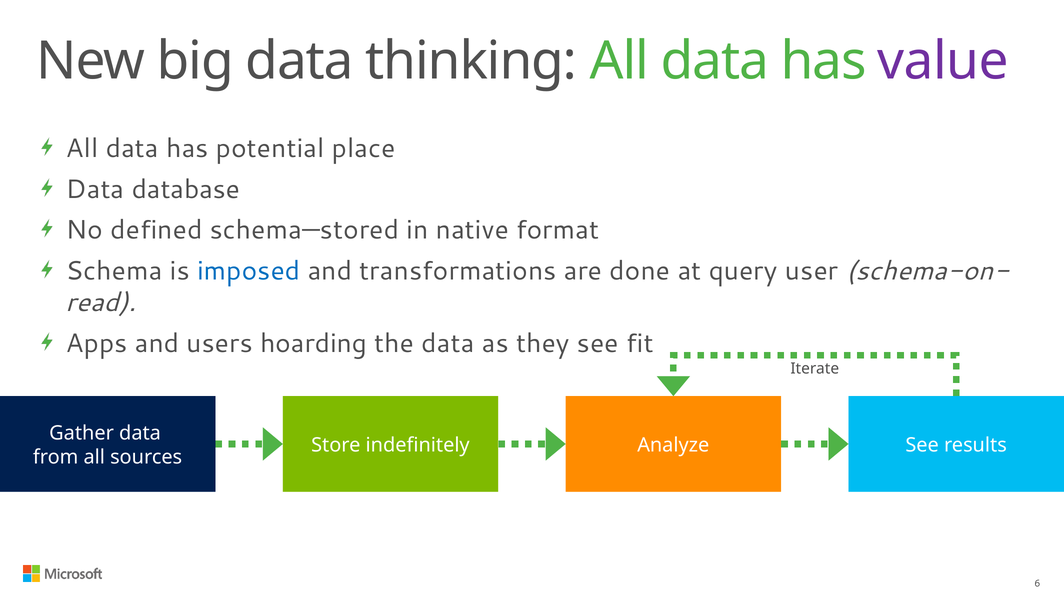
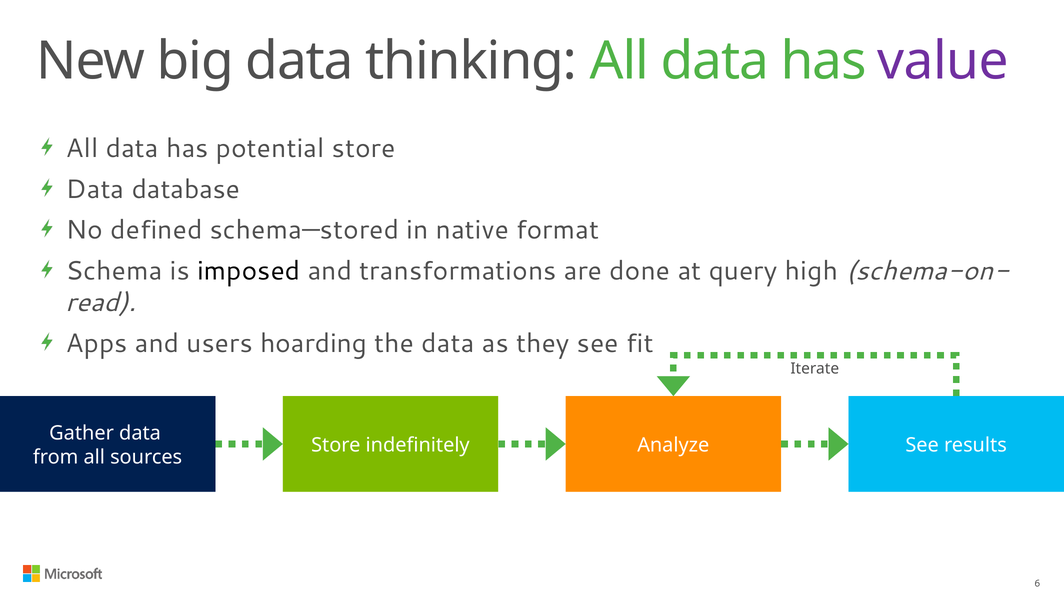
potential place: place -> store (364, 149)
imposed colour: blue -> black (249, 271)
user: user -> high (812, 271)
